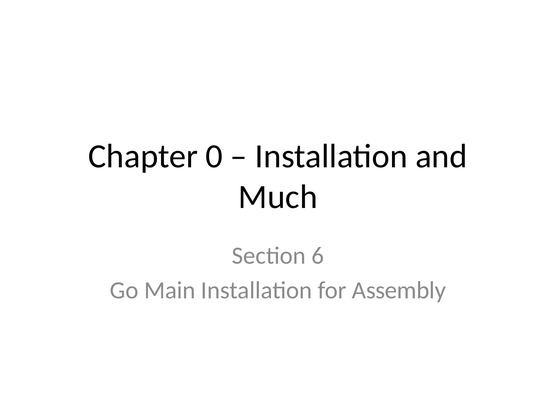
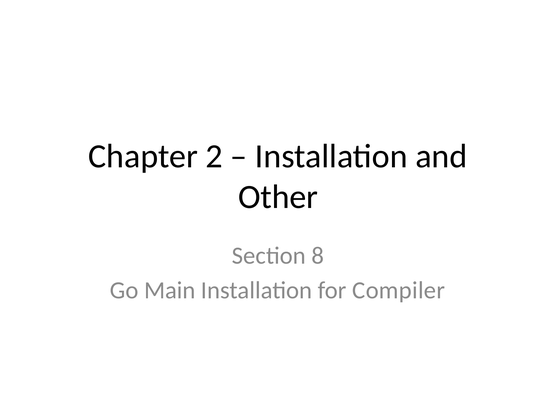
0: 0 -> 2 (214, 156)
Much: Much -> Other (278, 197)
6: 6 -> 8 (318, 256)
Assembly: Assembly -> Compiler (399, 290)
